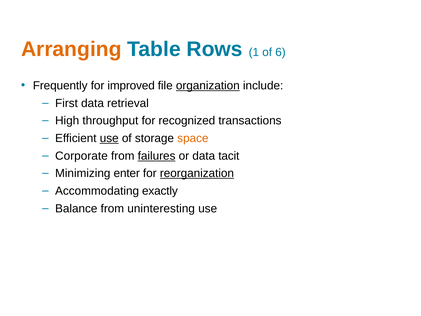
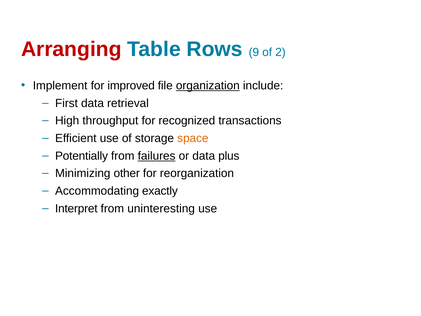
Arranging colour: orange -> red (71, 49)
1: 1 -> 9 (254, 52)
6: 6 -> 2 (281, 52)
Frequently: Frequently -> Implement (60, 86)
use underline: present -> none (109, 138)
Corporate: Corporate -> Potentially (82, 156)
tacit: tacit -> plus (229, 156)
enter: enter -> other (127, 173)
reorganization underline: present -> none (197, 173)
Balance: Balance -> Interpret (76, 208)
